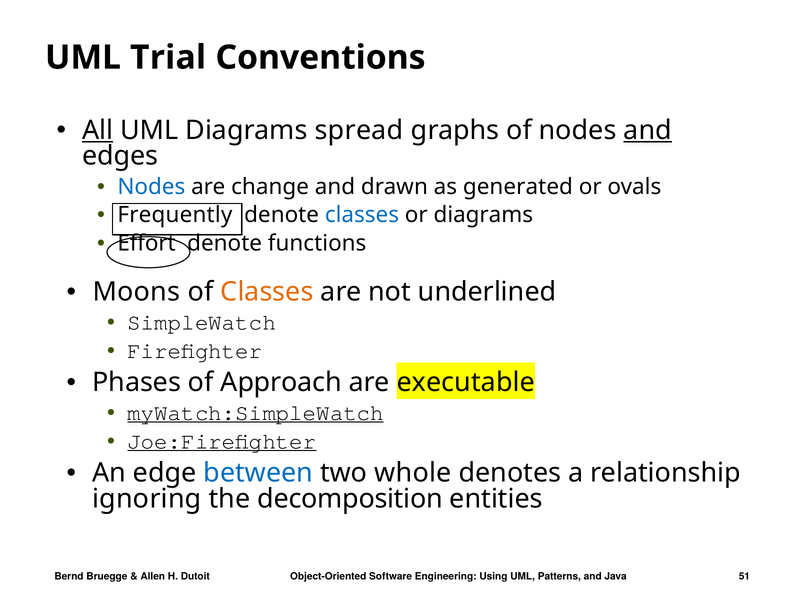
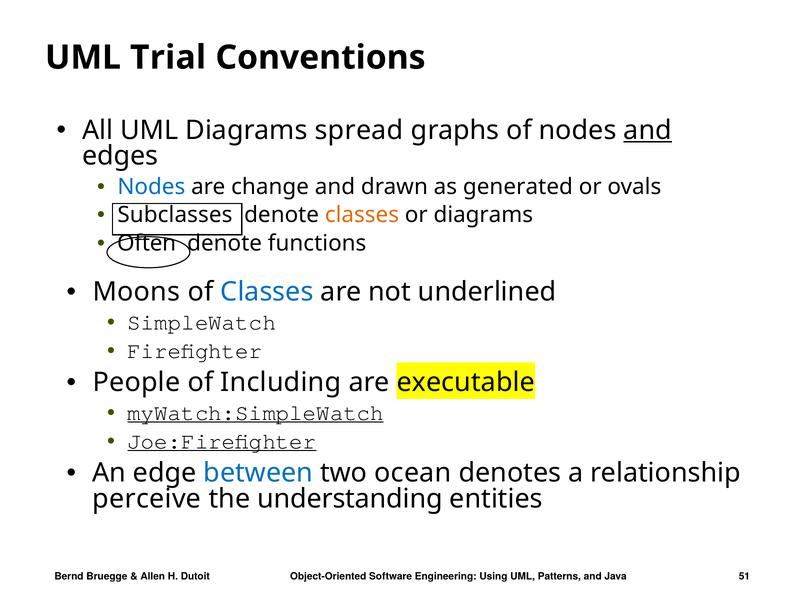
All underline: present -> none (98, 130)
Frequently: Frequently -> Subclasses (175, 215)
classes colour: blue -> orange (362, 215)
Effort: Effort -> Often (147, 243)
Classes colour: orange -> blue (267, 292)
Phases: Phases -> People (136, 382)
Approach: Approach -> Including (281, 382)
whole: whole -> ocean (413, 473)
ignoring: ignoring -> perceive (147, 499)
decomposition: decomposition -> understanding (350, 499)
